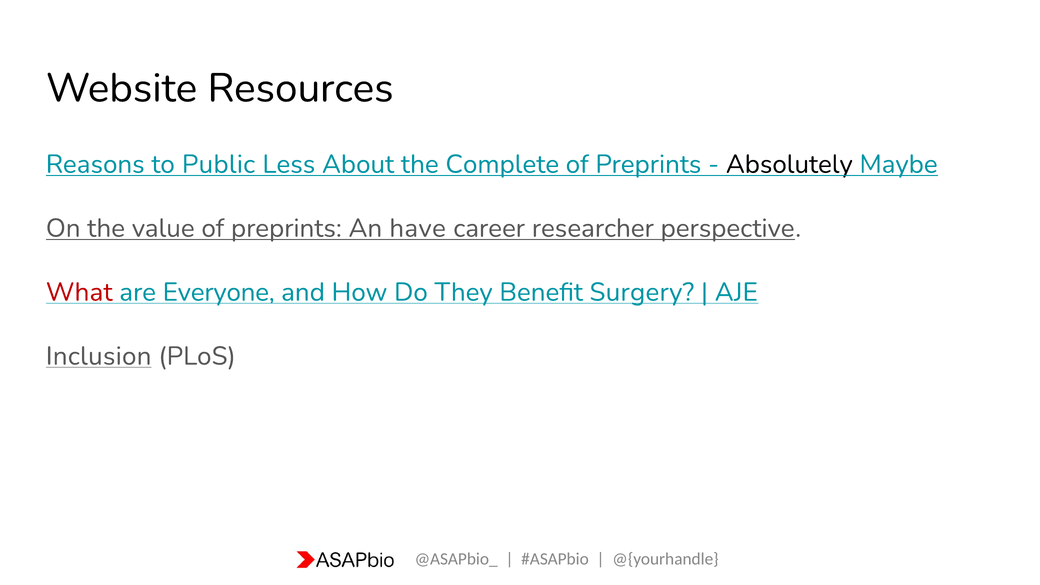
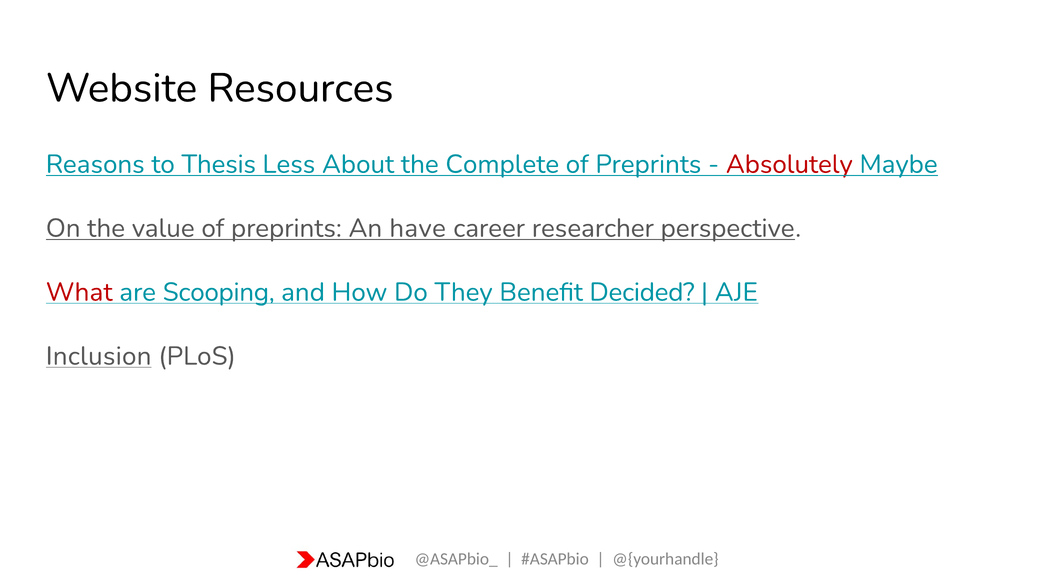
Public: Public -> Thesis (219, 164)
Absolutely colour: black -> red (789, 164)
Everyone: Everyone -> Scooping (219, 292)
Surgery: Surgery -> Decided (642, 292)
